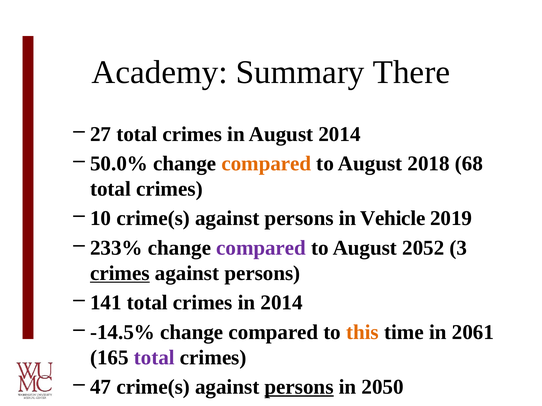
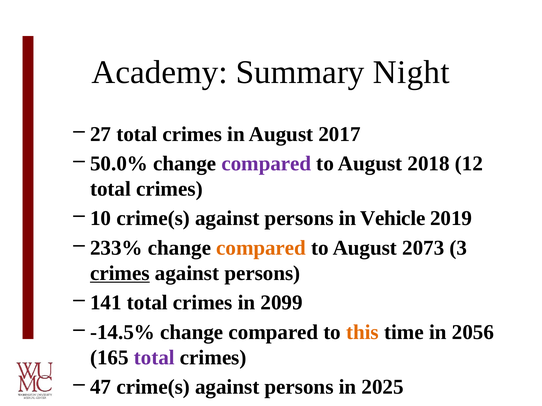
There: There -> Night (411, 72)
August 2014: 2014 -> 2017 (339, 134)
compared colour: orange -> purple (266, 164)
68: 68 -> 12 (469, 164)
compared colour: purple -> orange (261, 248)
2052: 2052 -> 2073 (423, 248)
in 2014: 2014 -> 2099 (282, 303)
2061: 2061 -> 2056 (473, 333)
persons underline: present -> none (299, 387)
2050: 2050 -> 2025 (383, 387)
